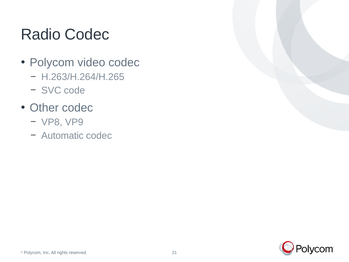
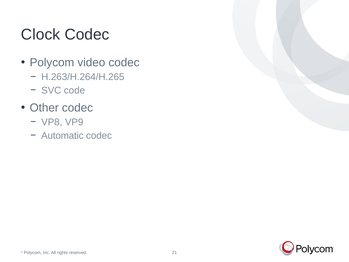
Radio: Radio -> Clock (41, 35)
